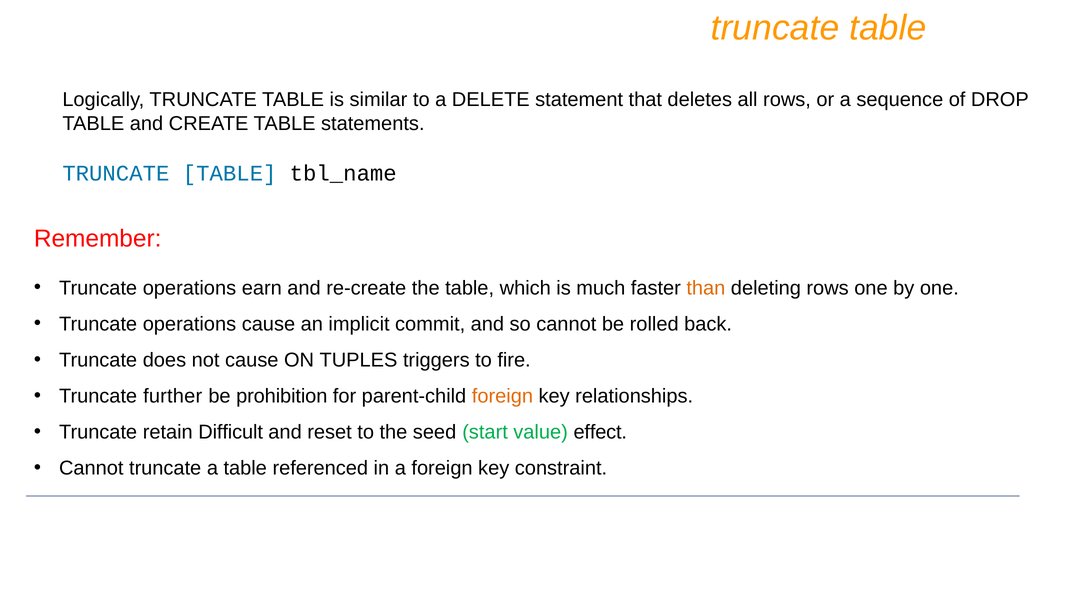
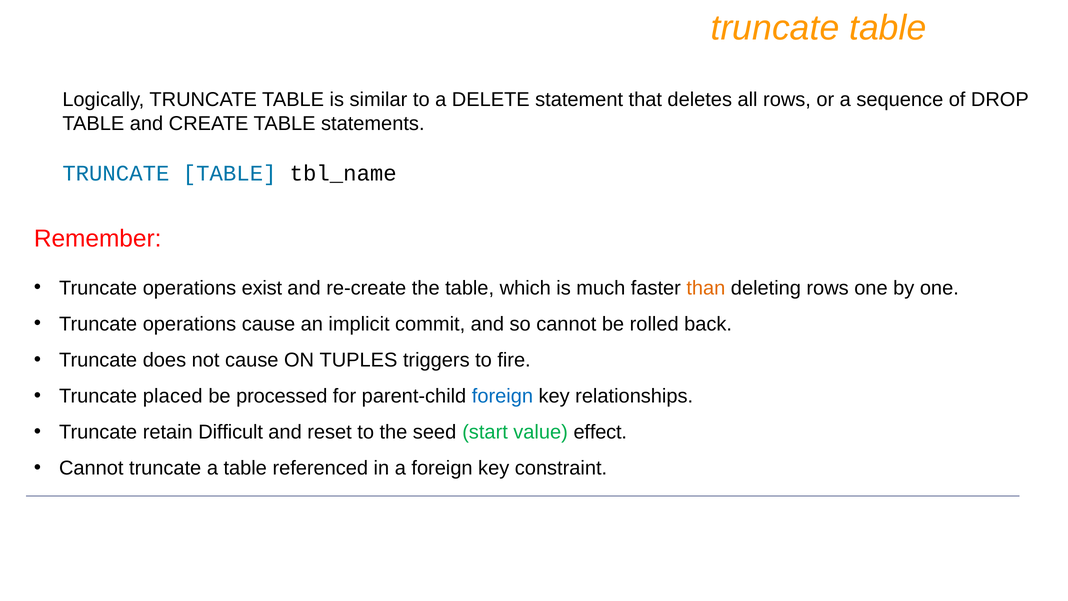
earn: earn -> exist (262, 288)
further: further -> placed (173, 396)
prohibition: prohibition -> processed (282, 396)
foreign colour: orange -> blue (502, 396)
